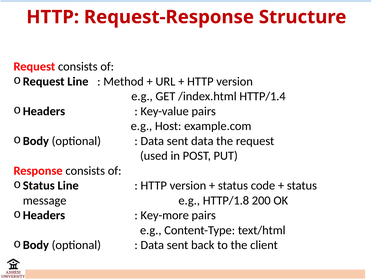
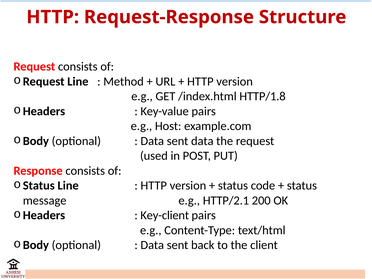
HTTP/1.4: HTTP/1.4 -> HTTP/1.8 (263, 96)
HTTP/1.8: HTTP/1.8 -> HTTP/2.1 (226, 200)
Key-more: Key-more -> Key-client (165, 215)
